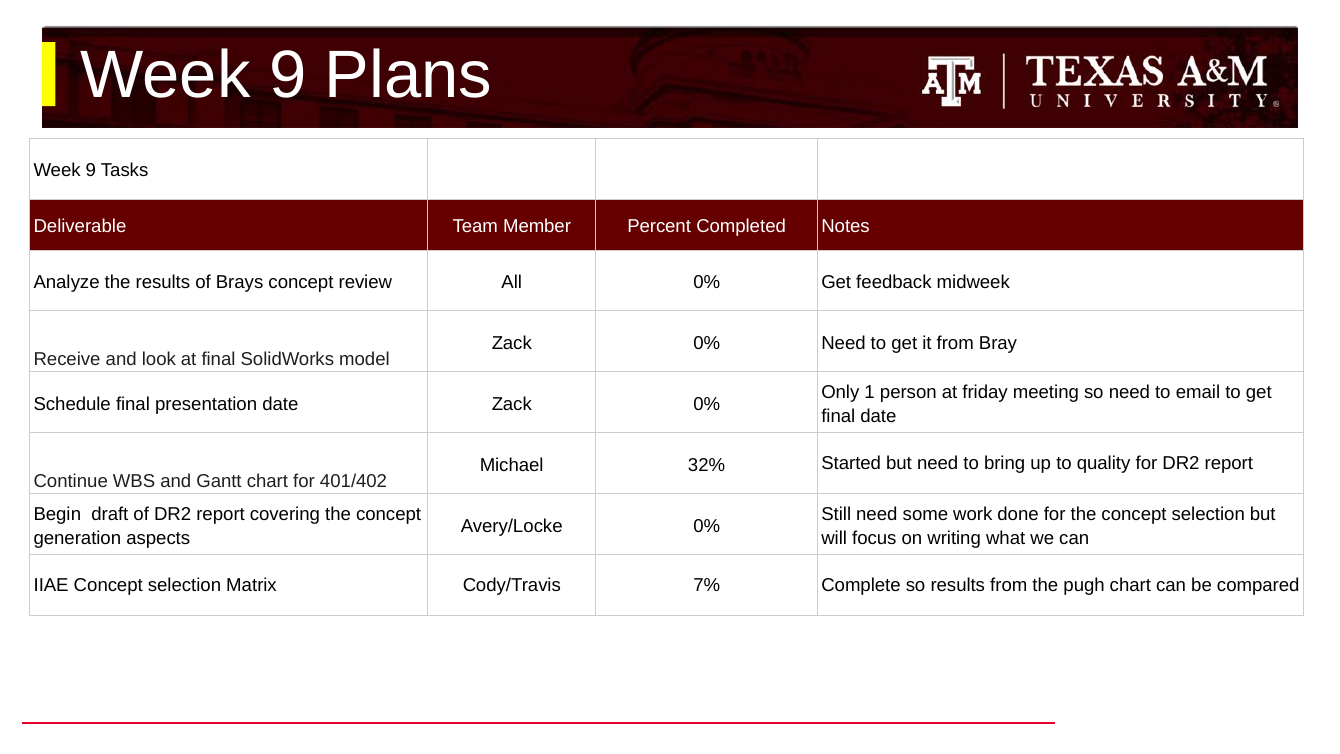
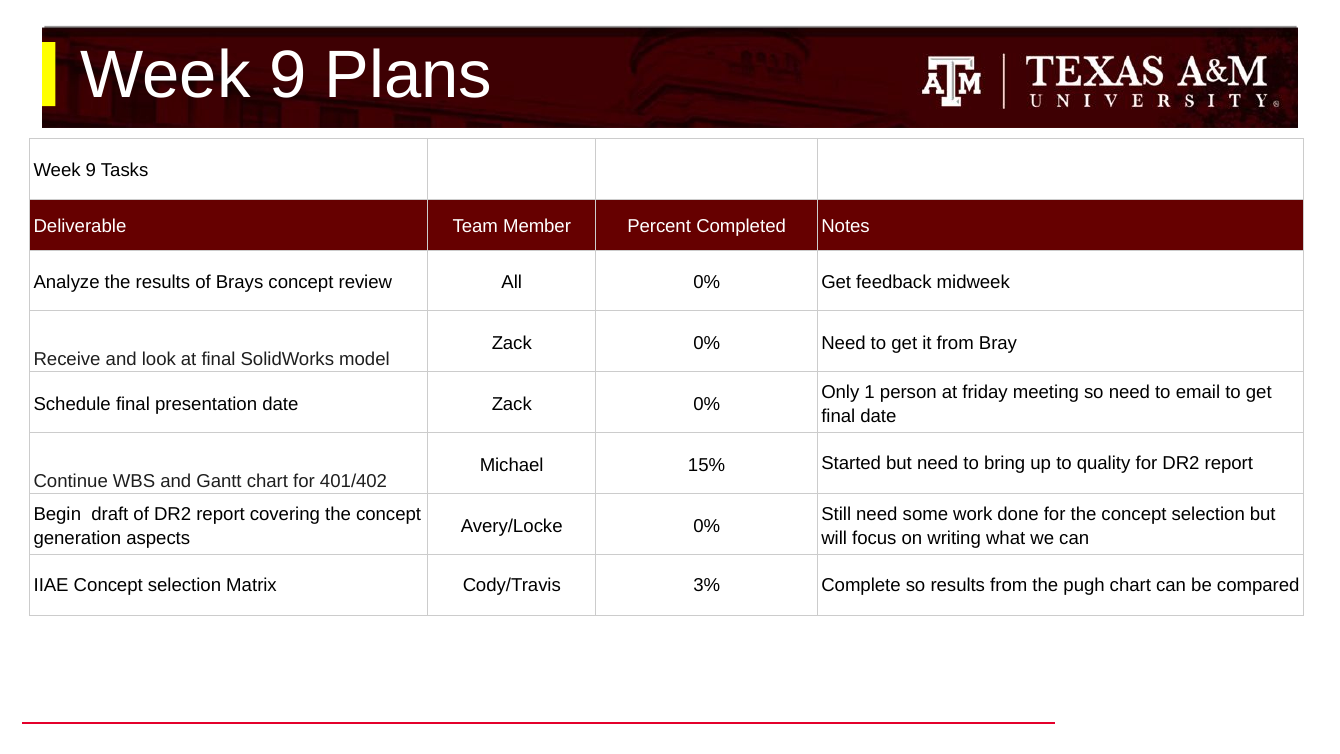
32%: 32% -> 15% (707, 465)
7%: 7% -> 3% (707, 585)
